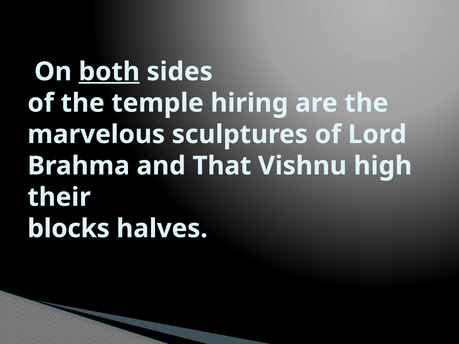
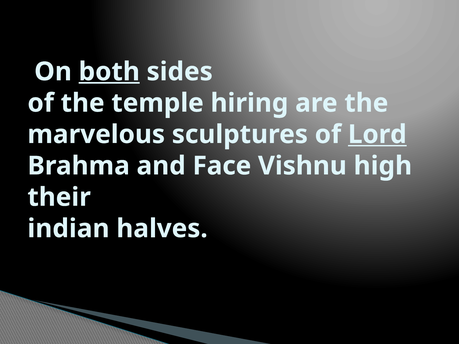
Lord underline: none -> present (377, 135)
That: That -> Face (222, 166)
blocks: blocks -> indian (68, 229)
